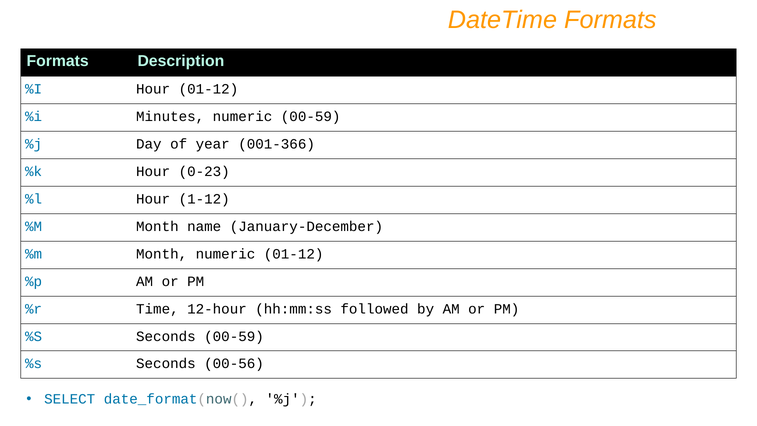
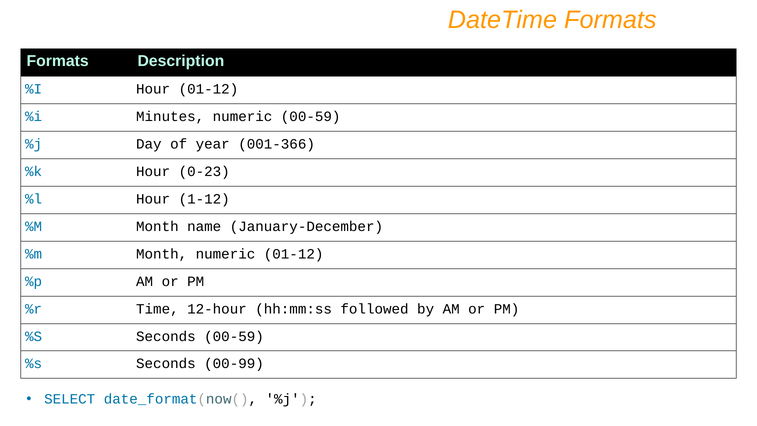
00-56: 00-56 -> 00-99 (234, 364)
